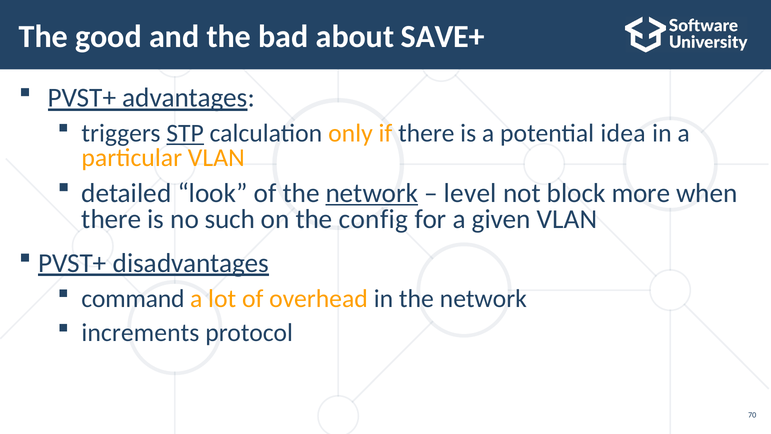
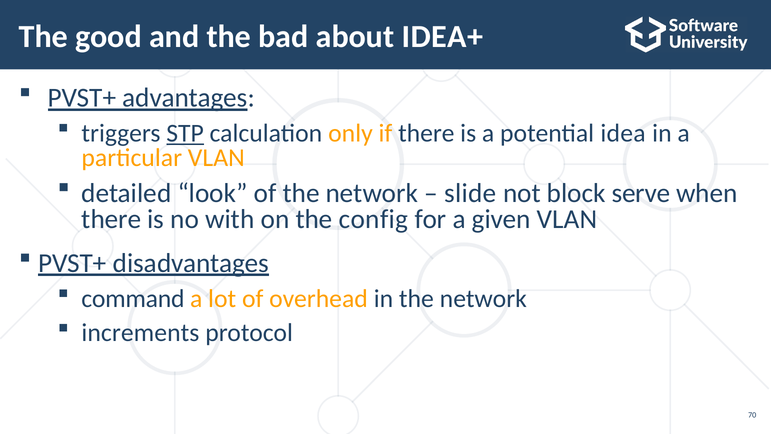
SAVE+: SAVE+ -> IDEA+ (443, 37)
network underline: present -> none (372, 193)
level: level -> slide (470, 193)
more: more -> serve (641, 193)
such: such -> with (230, 219)
